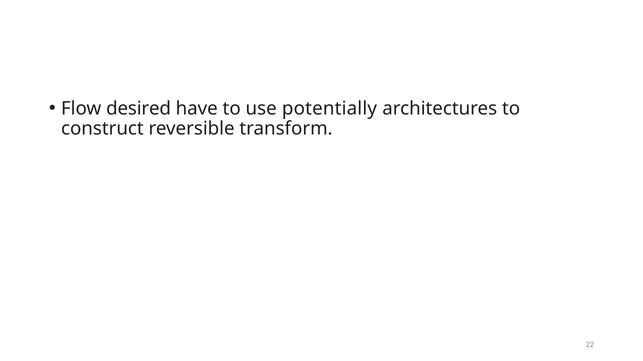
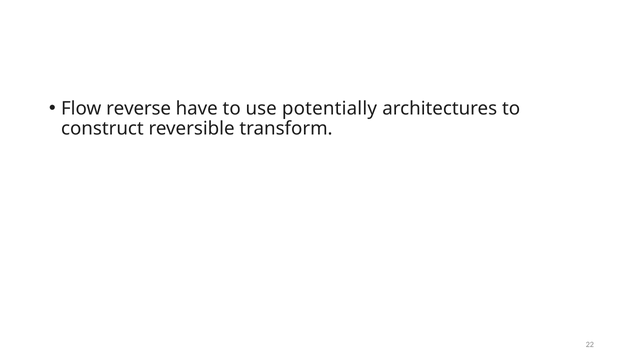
desired: desired -> reverse (139, 109)
